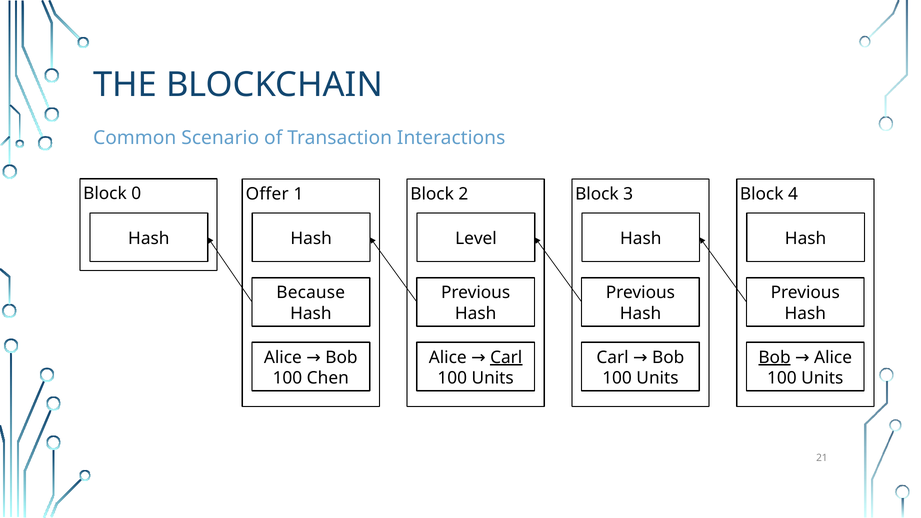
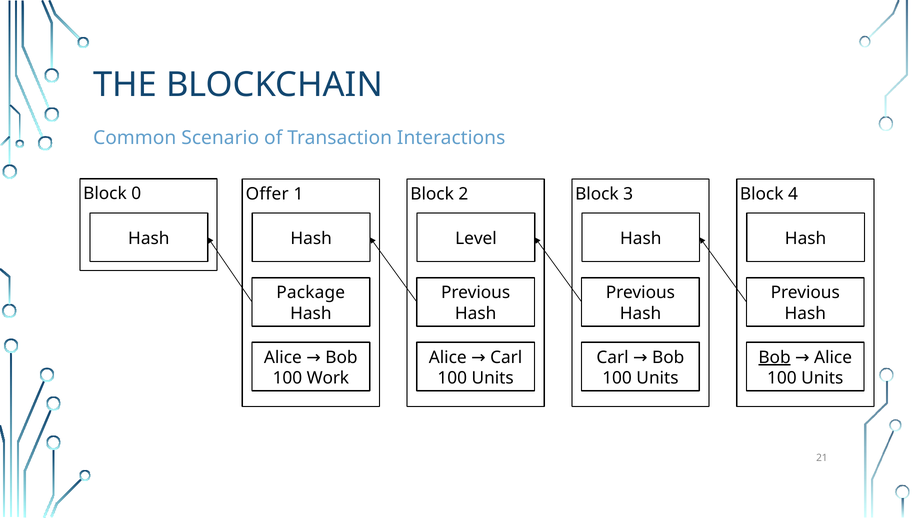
Because: Because -> Package (311, 293)
Carl underline: present -> none (506, 357)
Chen: Chen -> Work (328, 378)
